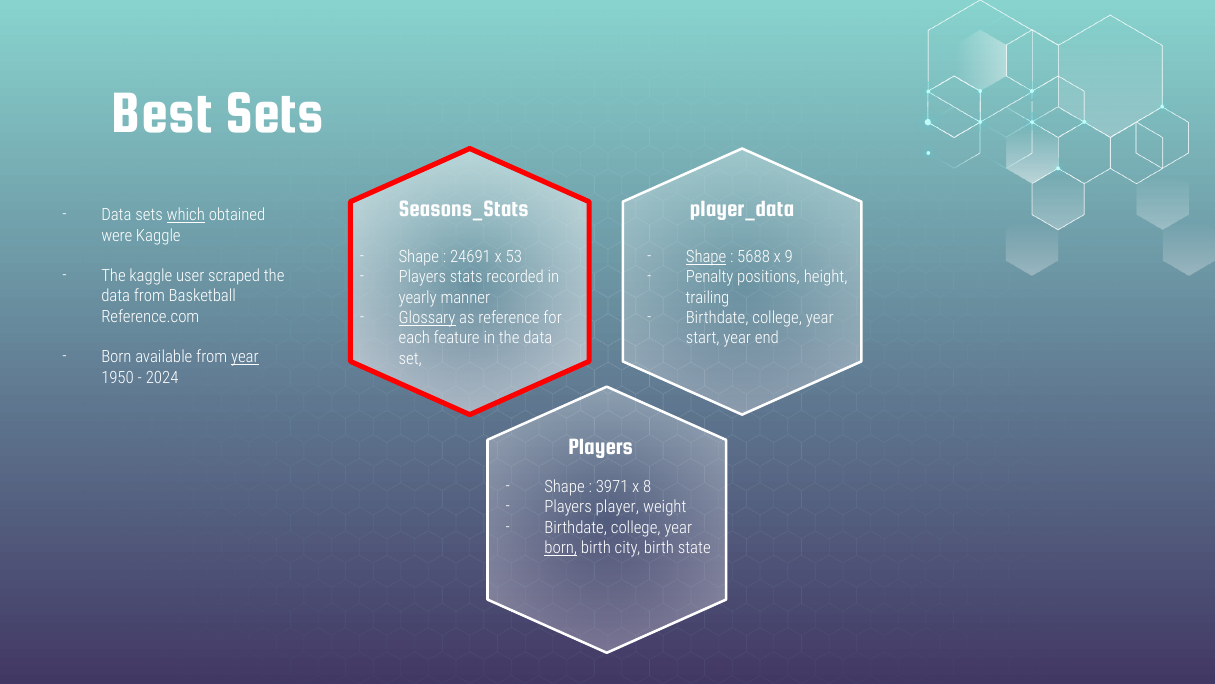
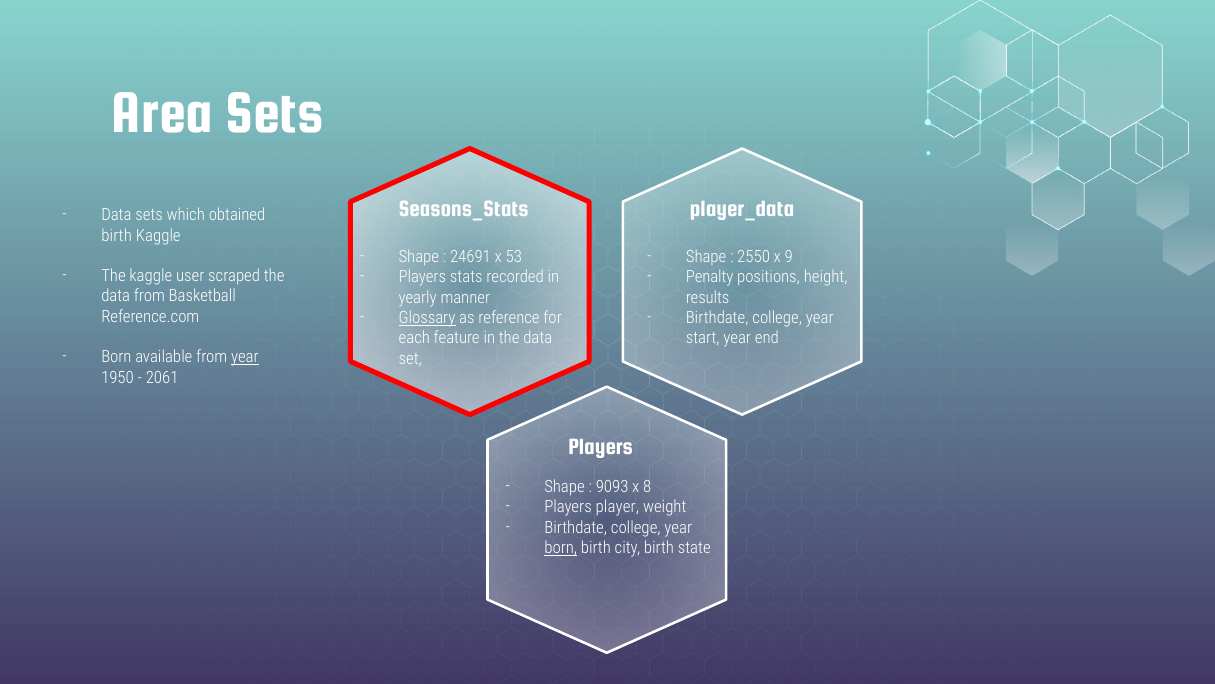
Best: Best -> Area (163, 112)
which underline: present -> none (186, 215)
were: were -> birth (117, 235)
Shape underline: present -> none (706, 257)
5688: 5688 -> 2550 (754, 257)
trailing: trailing -> results (708, 297)
2024: 2024 -> 2061 (162, 377)
3971: 3971 -> 9093 (612, 487)
